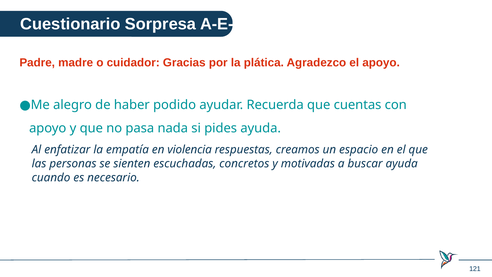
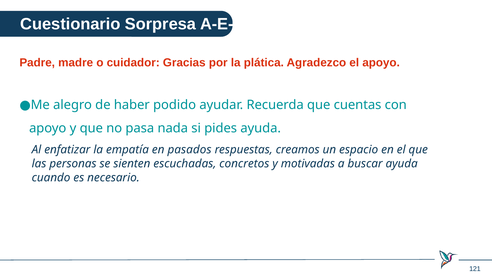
violencia: violencia -> pasados (189, 150)
